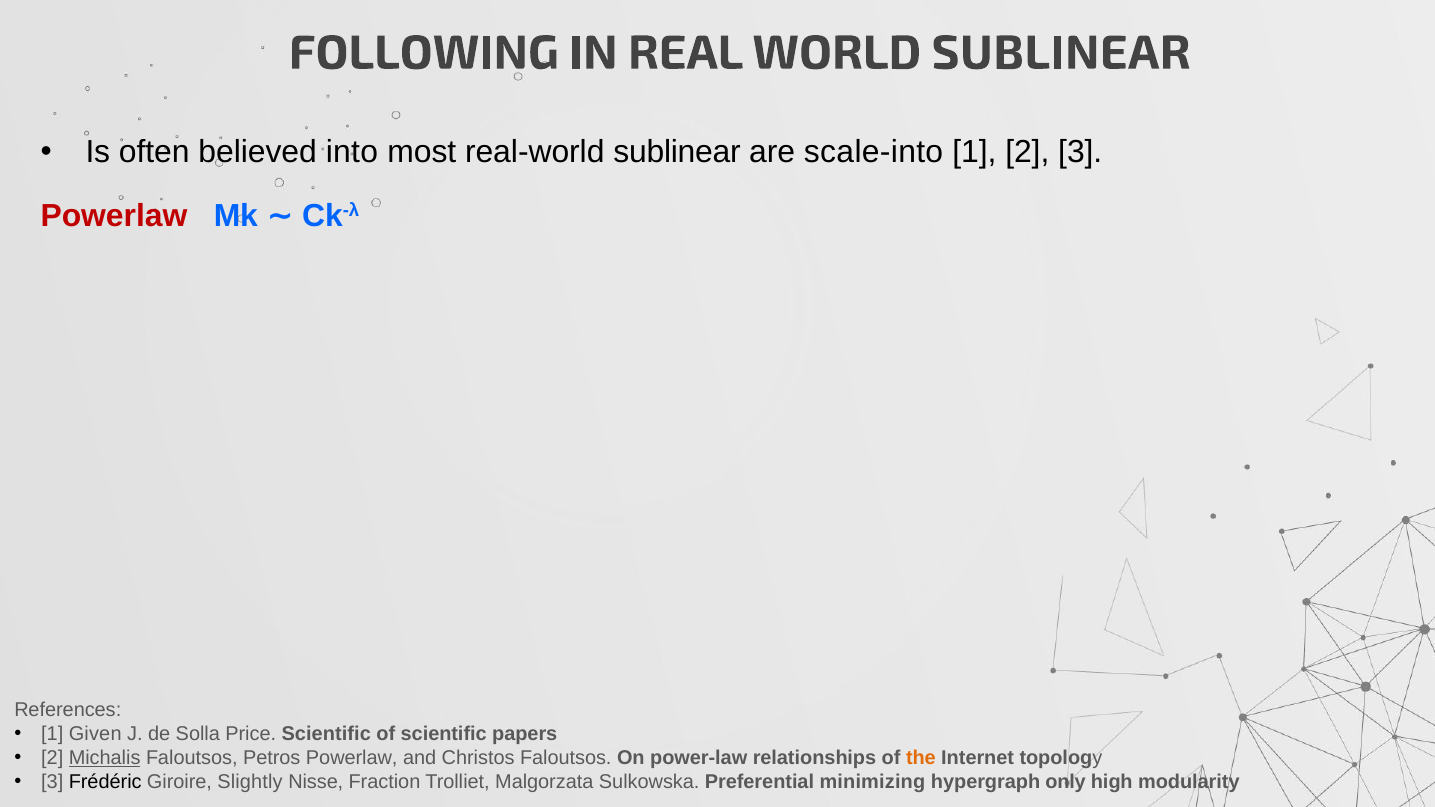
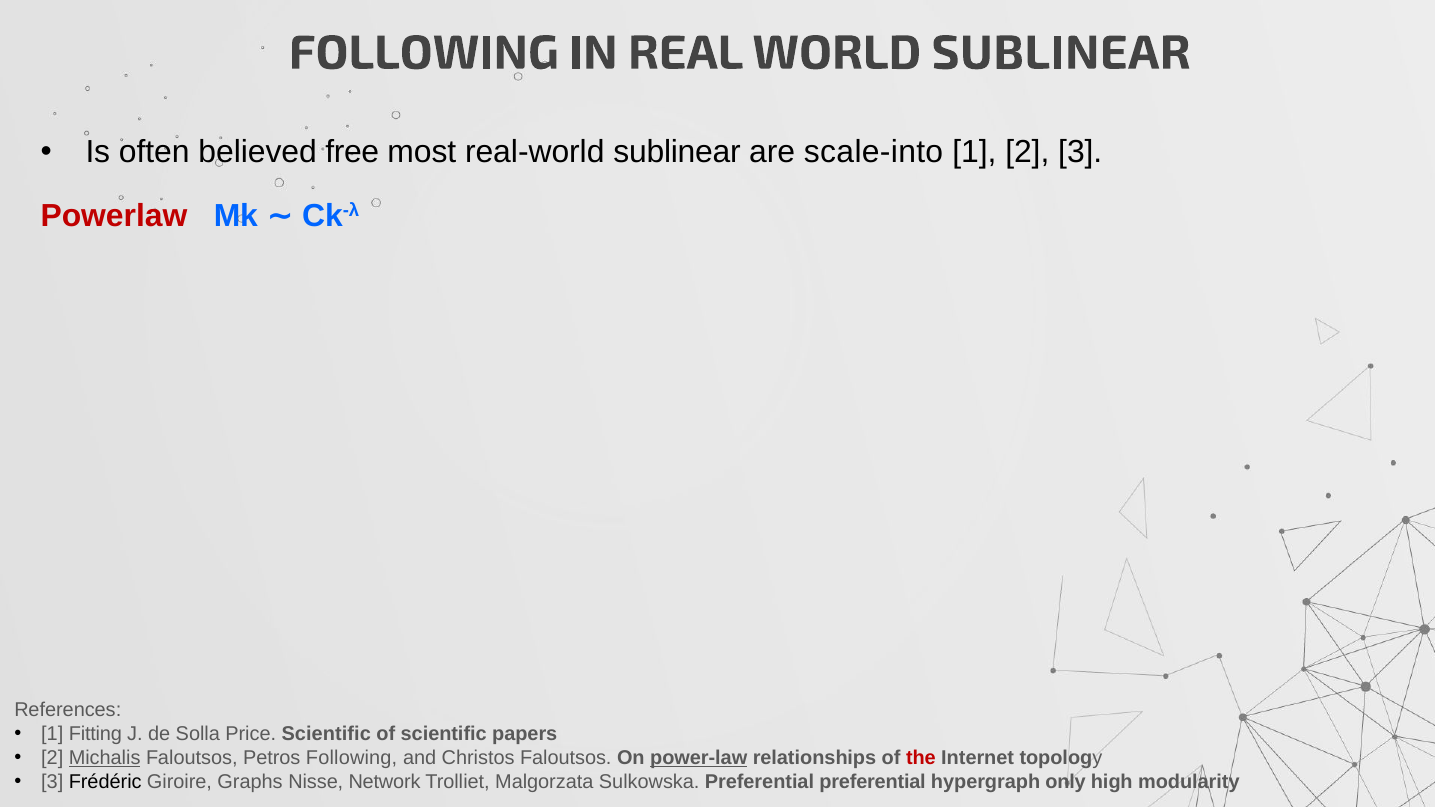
into: into -> free (352, 152)
Given: Given -> Fitting (95, 734)
Petros Powerlaw: Powerlaw -> Following (352, 758)
power-law underline: none -> present (699, 758)
the colour: orange -> red (921, 758)
Slightly: Slightly -> Graphs (250, 782)
Fraction: Fraction -> Network (385, 782)
Preferential minimizing: minimizing -> preferential (873, 782)
